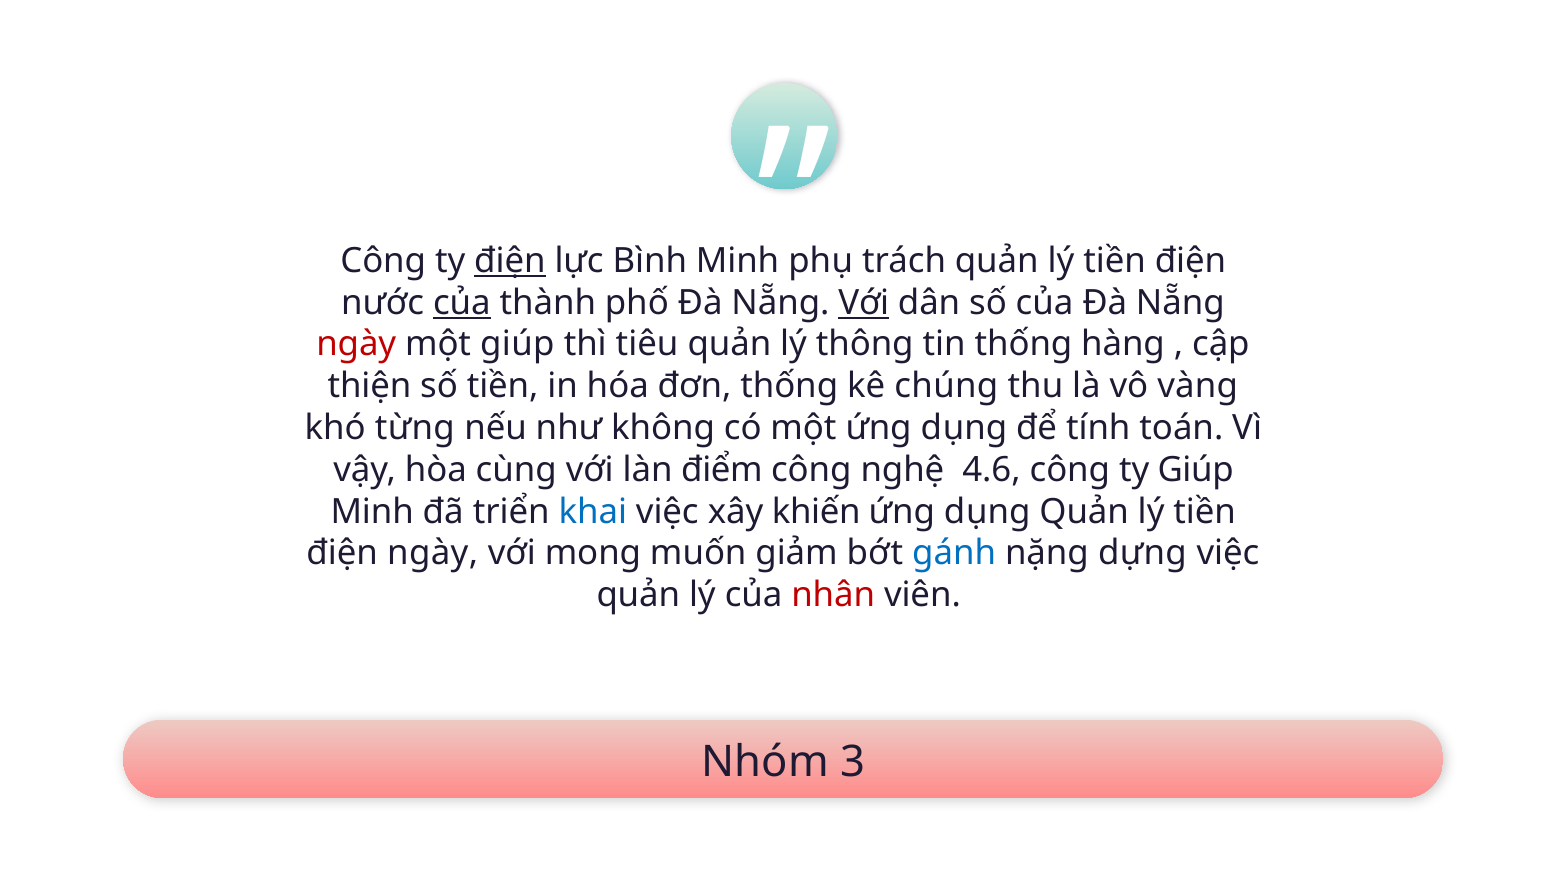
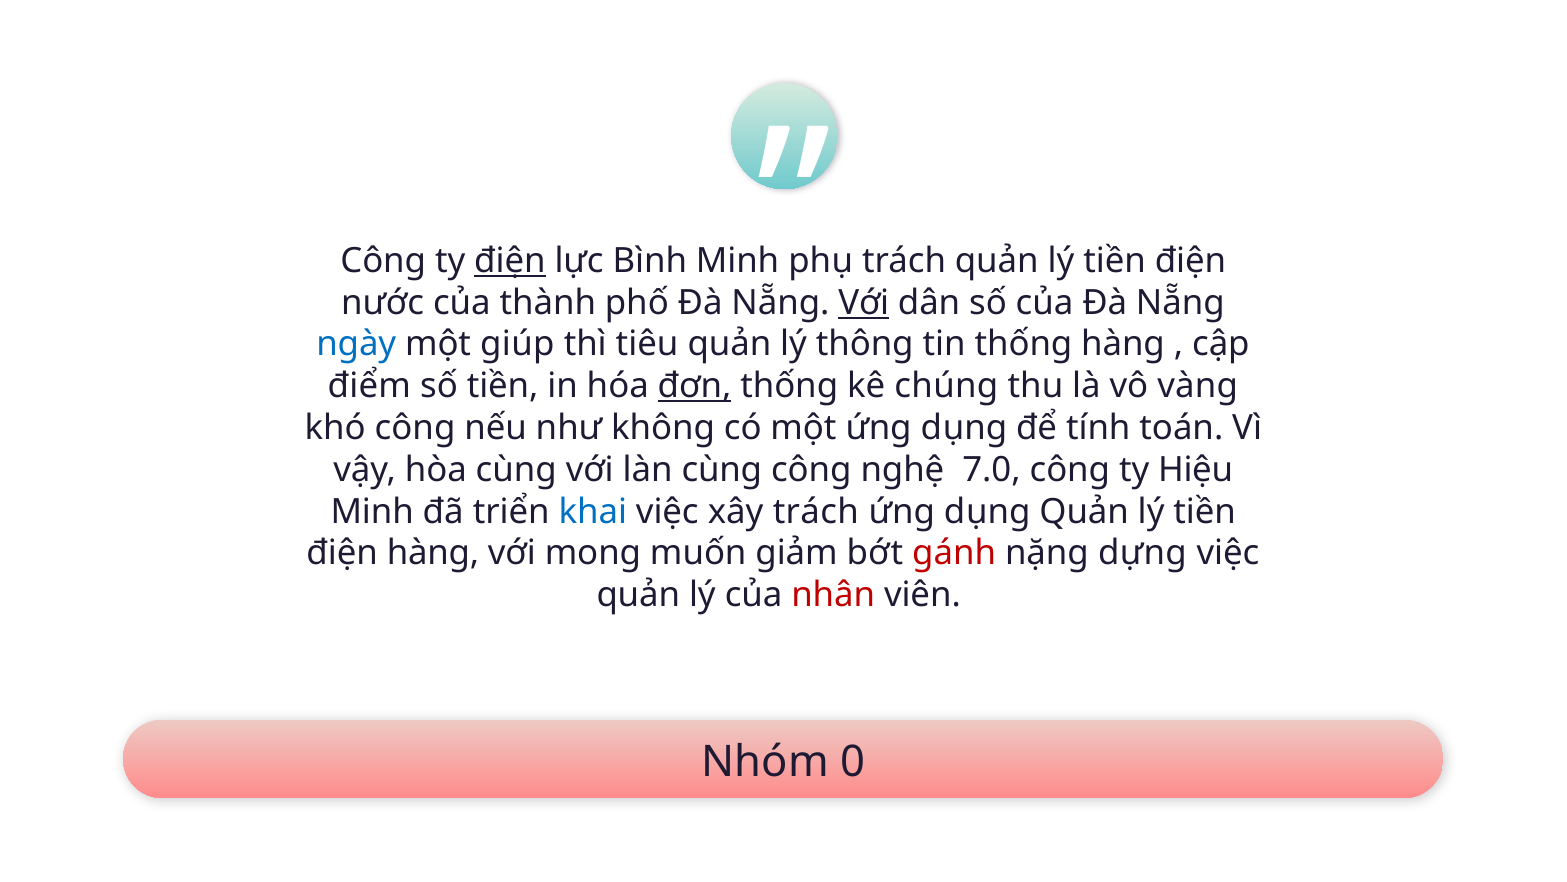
của underline: present -> none (462, 302)
ngày colour: red -> blue (356, 344)
thiện: thiện -> điểm (369, 386)
đơn underline: none -> present (695, 386)
khó từng: từng -> công (415, 428)
làn điểm: điểm -> cùng (722, 469)
4.6: 4.6 -> 7.0 (991, 469)
ty Giúp: Giúp -> Hiệu (1196, 469)
xây khiến: khiến -> trách (816, 511)
điện ngày: ngày -> hàng (433, 553)
gánh colour: blue -> red (954, 553)
3: 3 -> 0 (853, 761)
